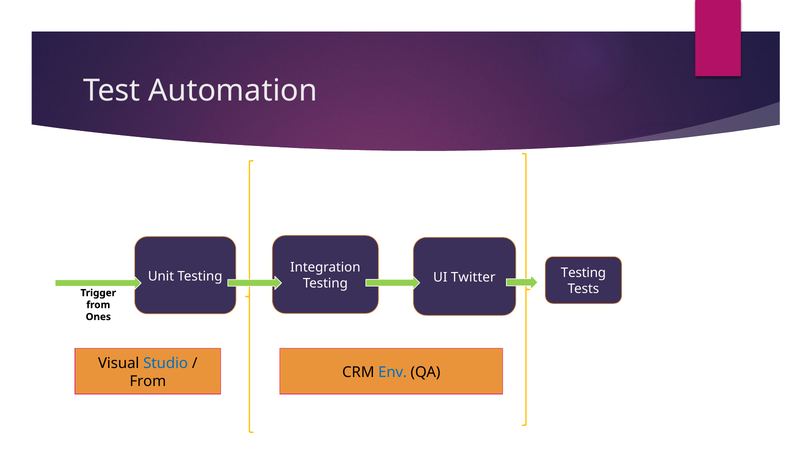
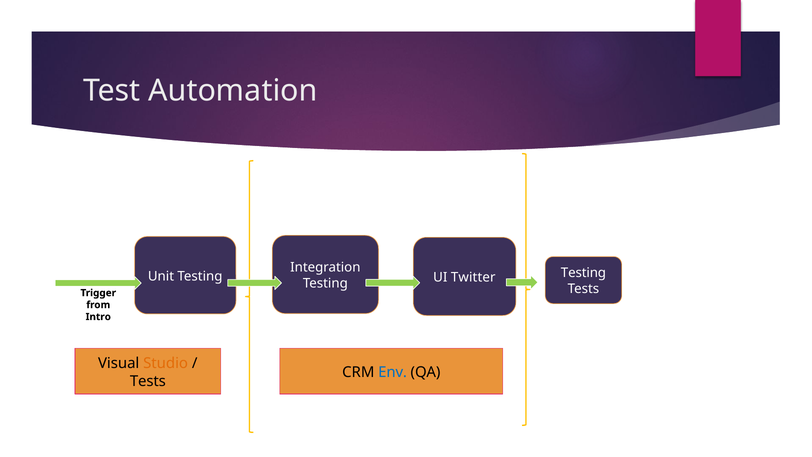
Ones: Ones -> Intro (98, 317)
Studio colour: blue -> orange (166, 363)
From: From -> Tests (148, 381)
